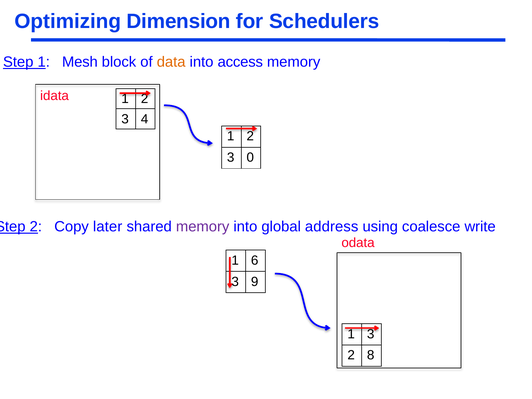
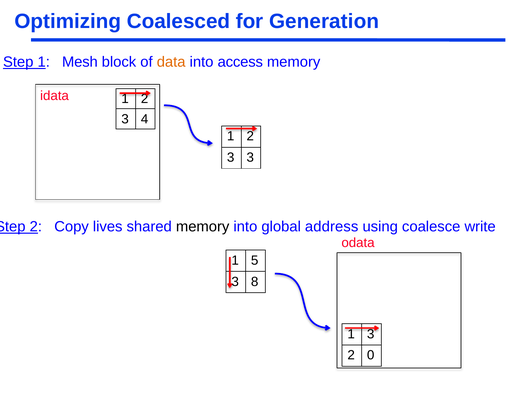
Dimension: Dimension -> Coalesced (178, 21)
Schedulers: Schedulers -> Generation (324, 21)
3 0: 0 -> 3 (250, 158)
later: later -> lives (108, 227)
memory colour: purple -> black (203, 227)
6: 6 -> 5 (255, 260)
9: 9 -> 8 (255, 282)
8: 8 -> 0 (371, 355)
